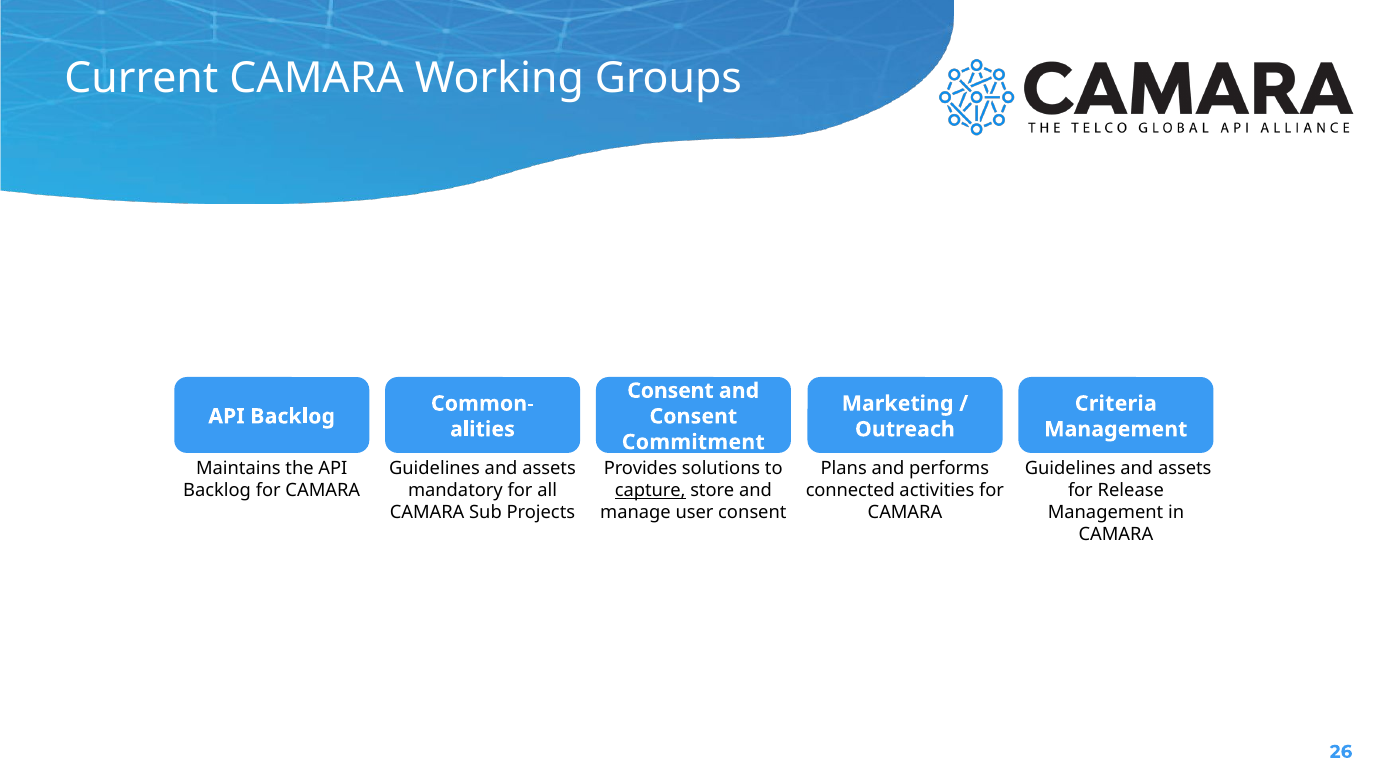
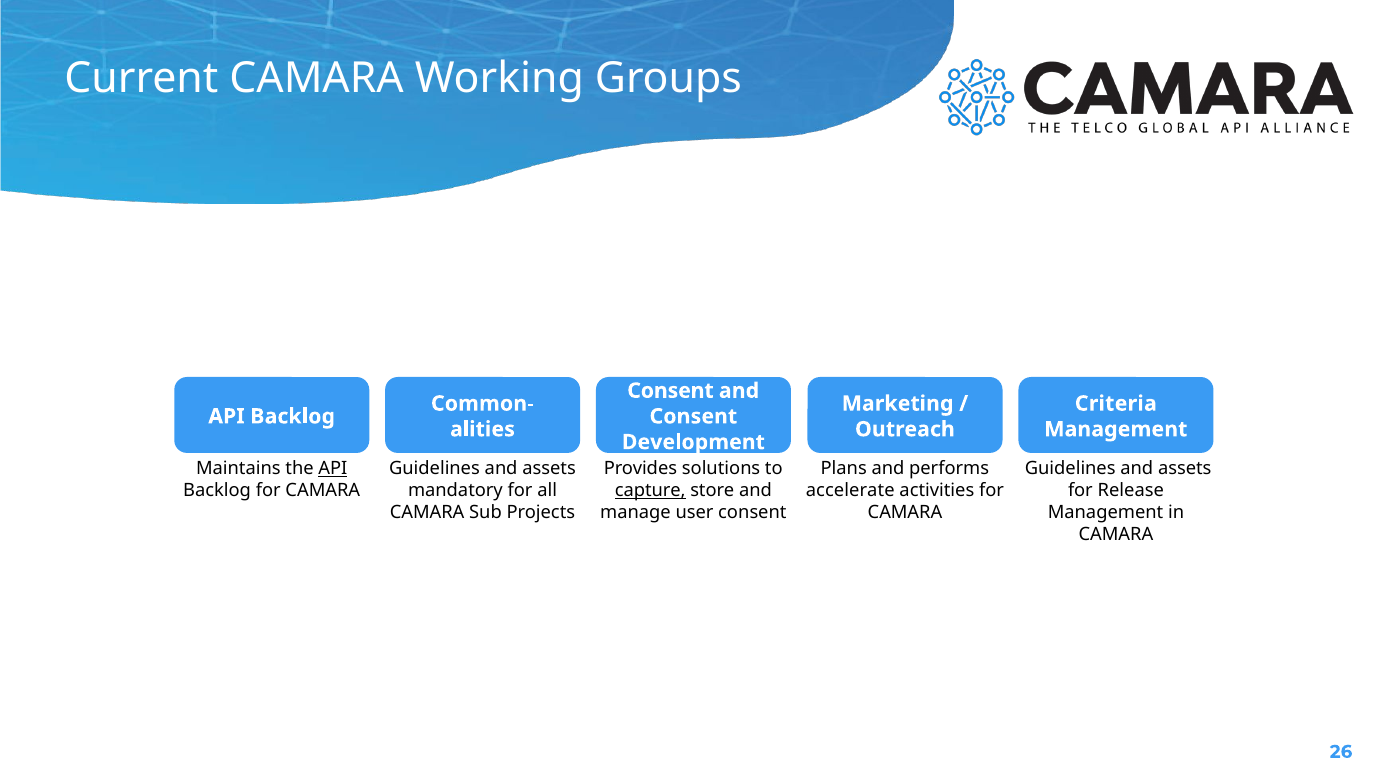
Commitment: Commitment -> Development (693, 442)
API underline: none -> present (333, 469)
connected: connected -> accelerate (850, 491)
